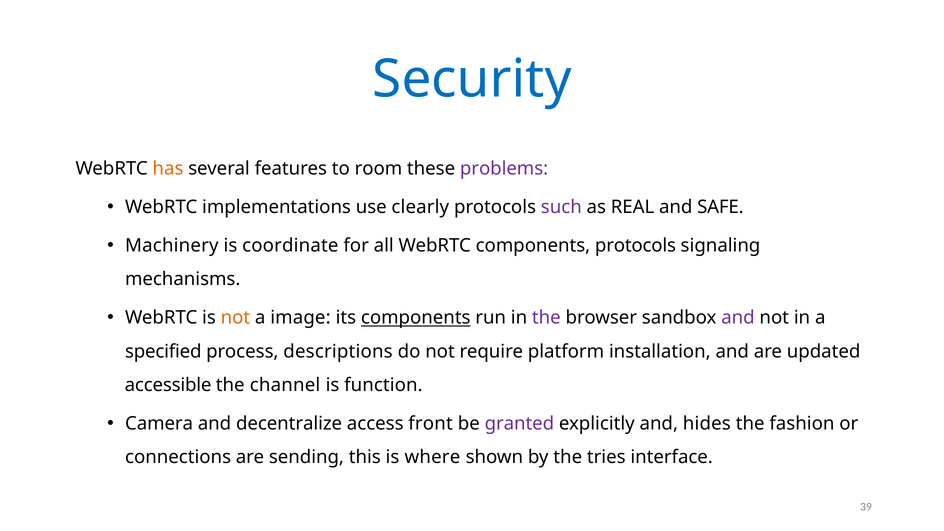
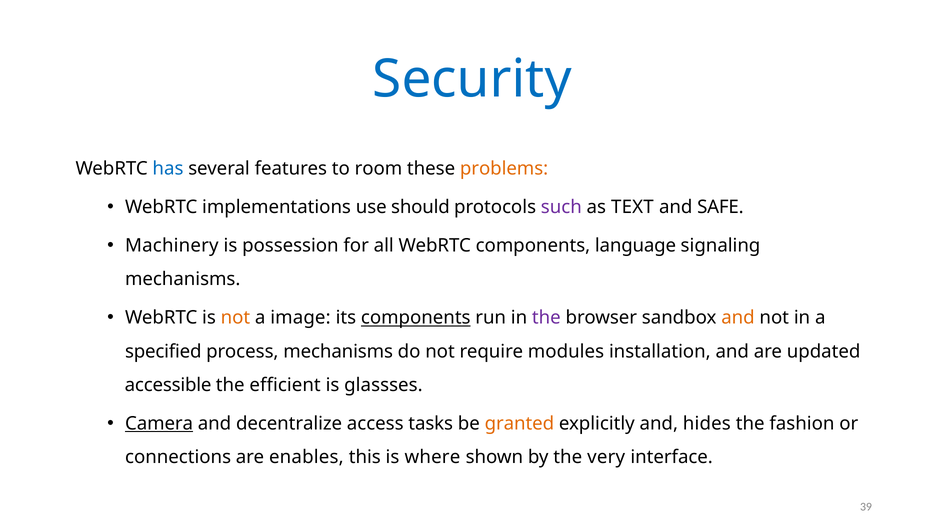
has colour: orange -> blue (168, 169)
problems colour: purple -> orange (504, 169)
clearly: clearly -> should (420, 207)
REAL: REAL -> TEXT (632, 207)
coordinate: coordinate -> possession (290, 246)
components protocols: protocols -> language (636, 246)
and colour: purple -> orange (738, 318)
process descriptions: descriptions -> mechanisms (338, 351)
platform: platform -> modules (566, 351)
channel: channel -> efficient (285, 385)
function: function -> glassses (383, 385)
Camera underline: none -> present (159, 424)
front: front -> tasks (431, 424)
granted colour: purple -> orange (519, 424)
sending: sending -> enables (306, 457)
tries: tries -> very (606, 457)
